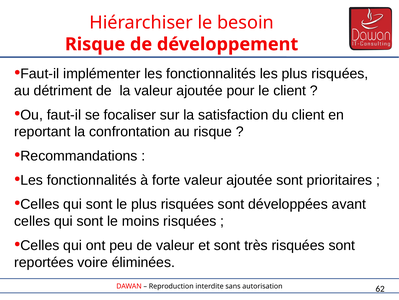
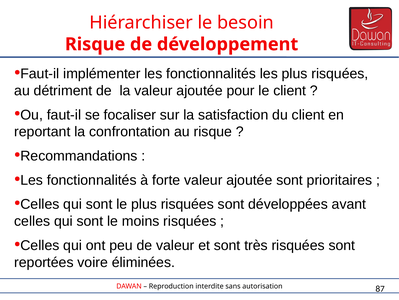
62: 62 -> 87 (380, 288)
